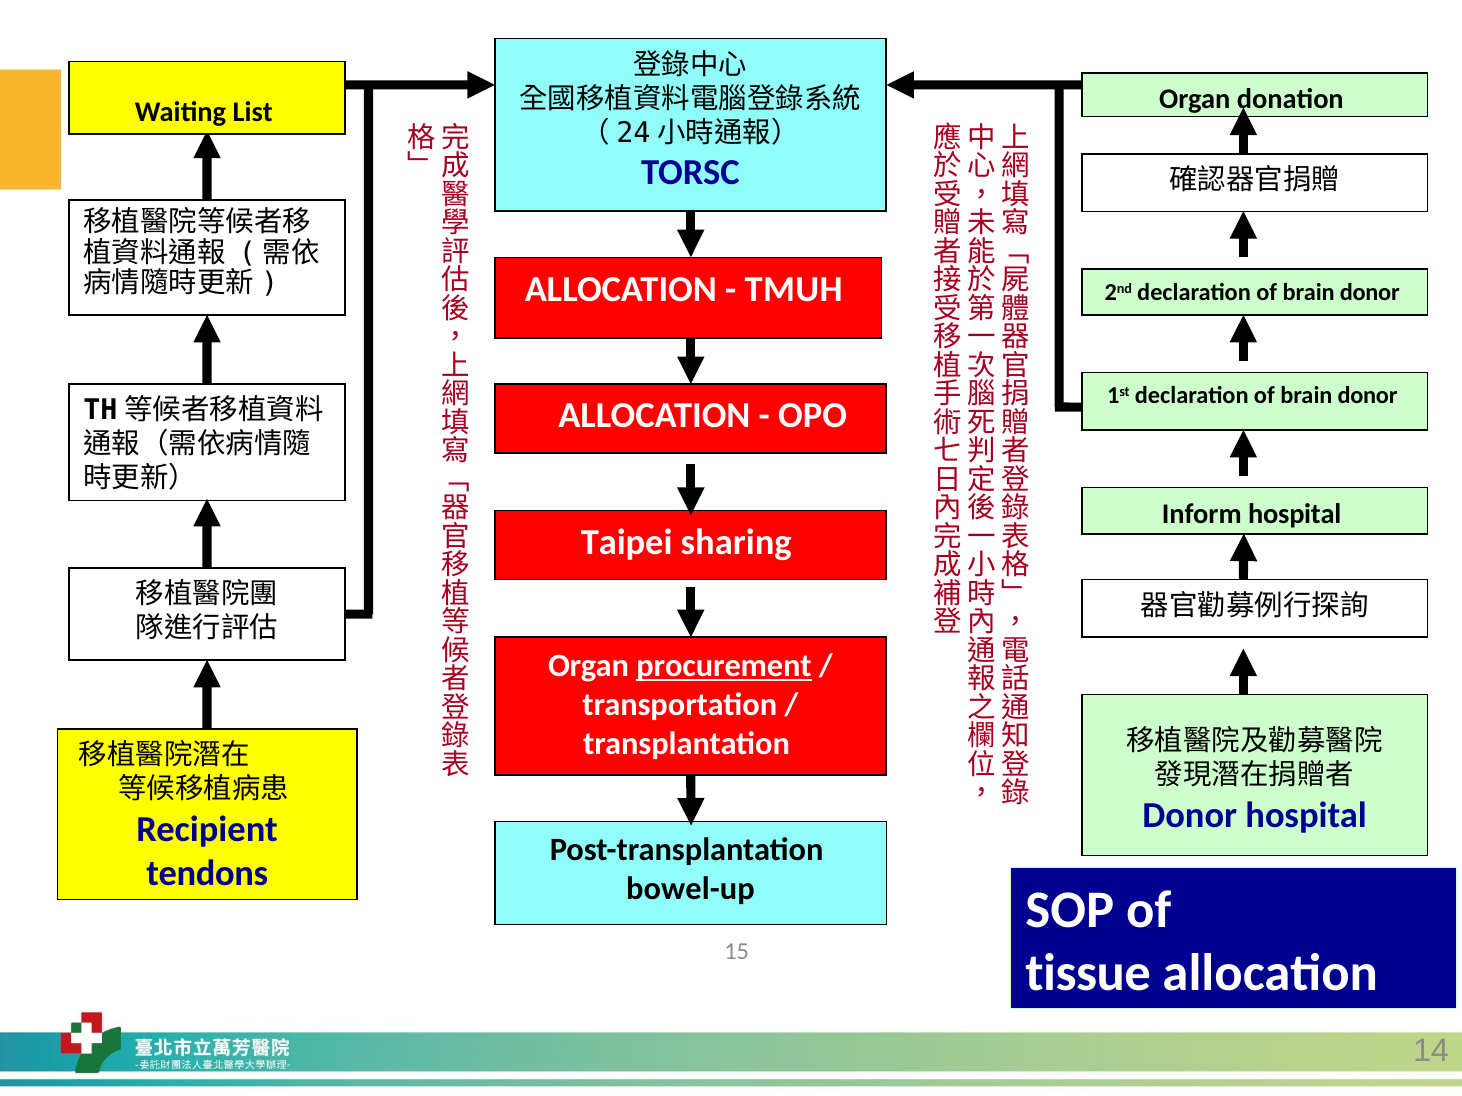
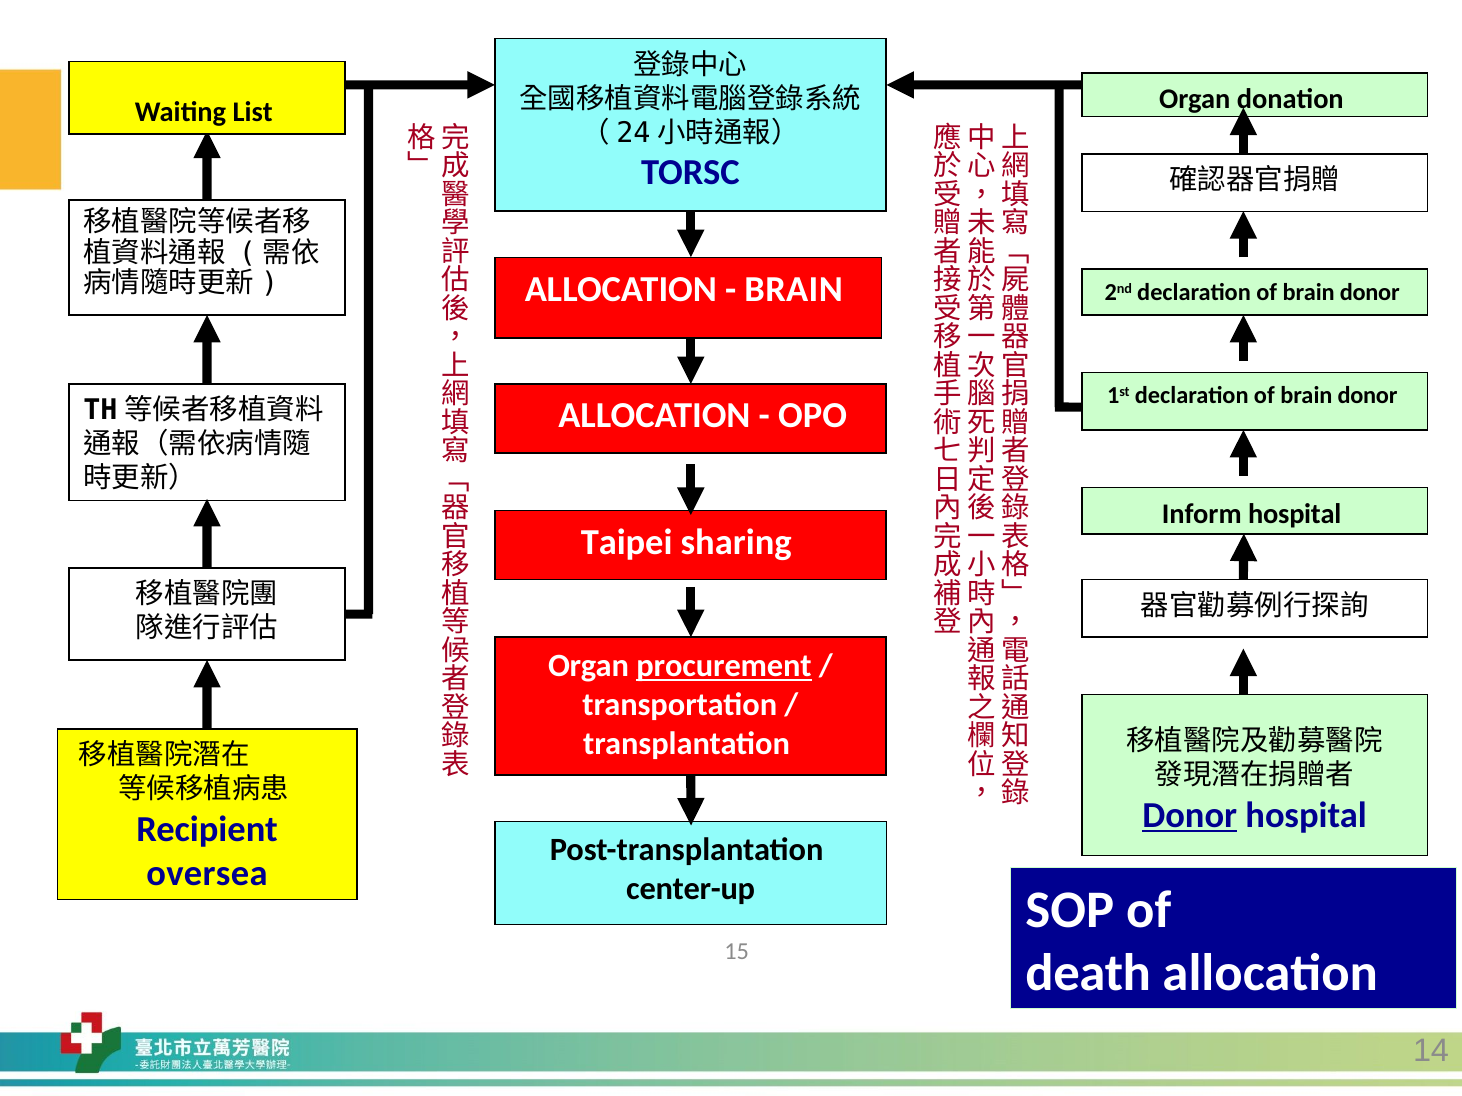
TMUH: TMUH -> BRAIN (794, 289)
Donor underline: none -> present (1190, 815)
tendons: tendons -> oversea (207, 873)
bowel-up: bowel-up -> center-up (691, 890)
tissue: tissue -> death (1088, 974)
